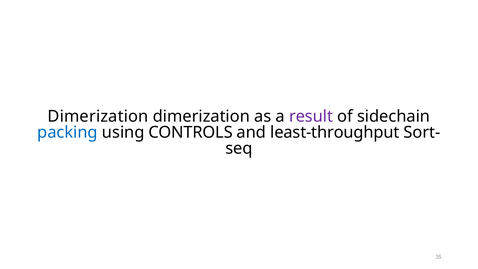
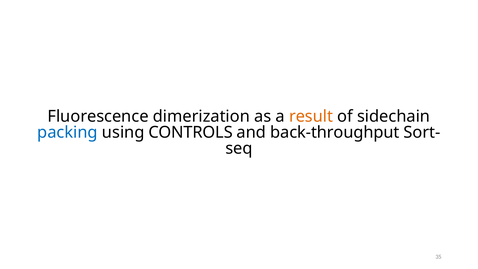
Dimerization: Dimerization -> Fluorescence (98, 116)
result colour: purple -> orange (311, 116)
least-throughput: least-throughput -> back-throughput (335, 132)
